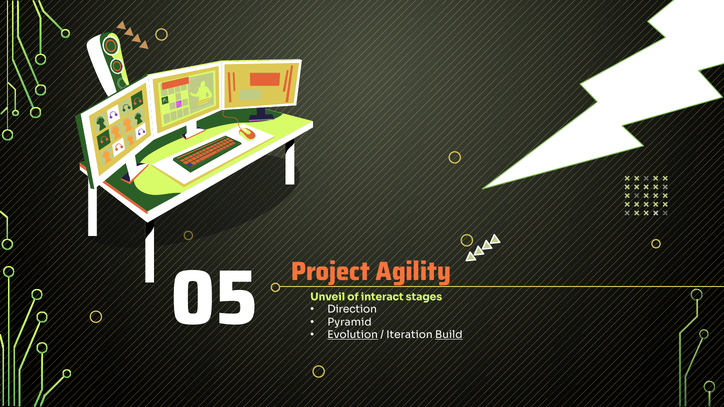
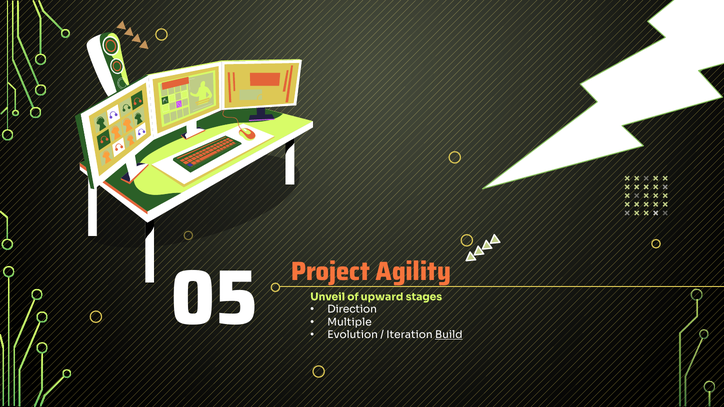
interact: interact -> upward (382, 297)
Pyramid: Pyramid -> Multiple (350, 322)
Evolution underline: present -> none (353, 335)
